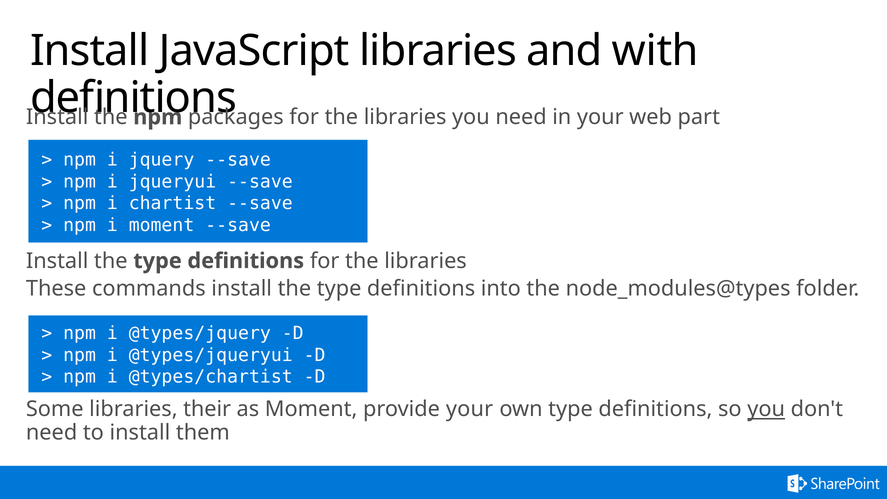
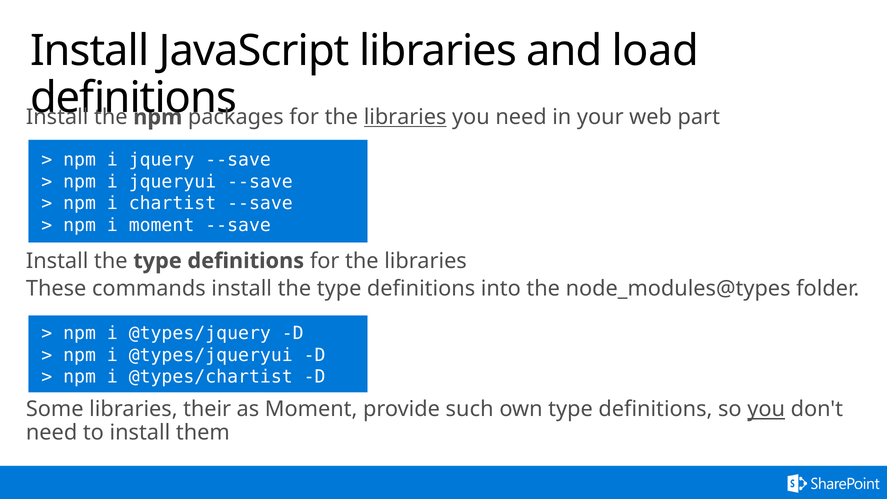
with: with -> load (655, 51)
libraries underline: none -> present (405, 117)
provide your: your -> such (470, 409)
